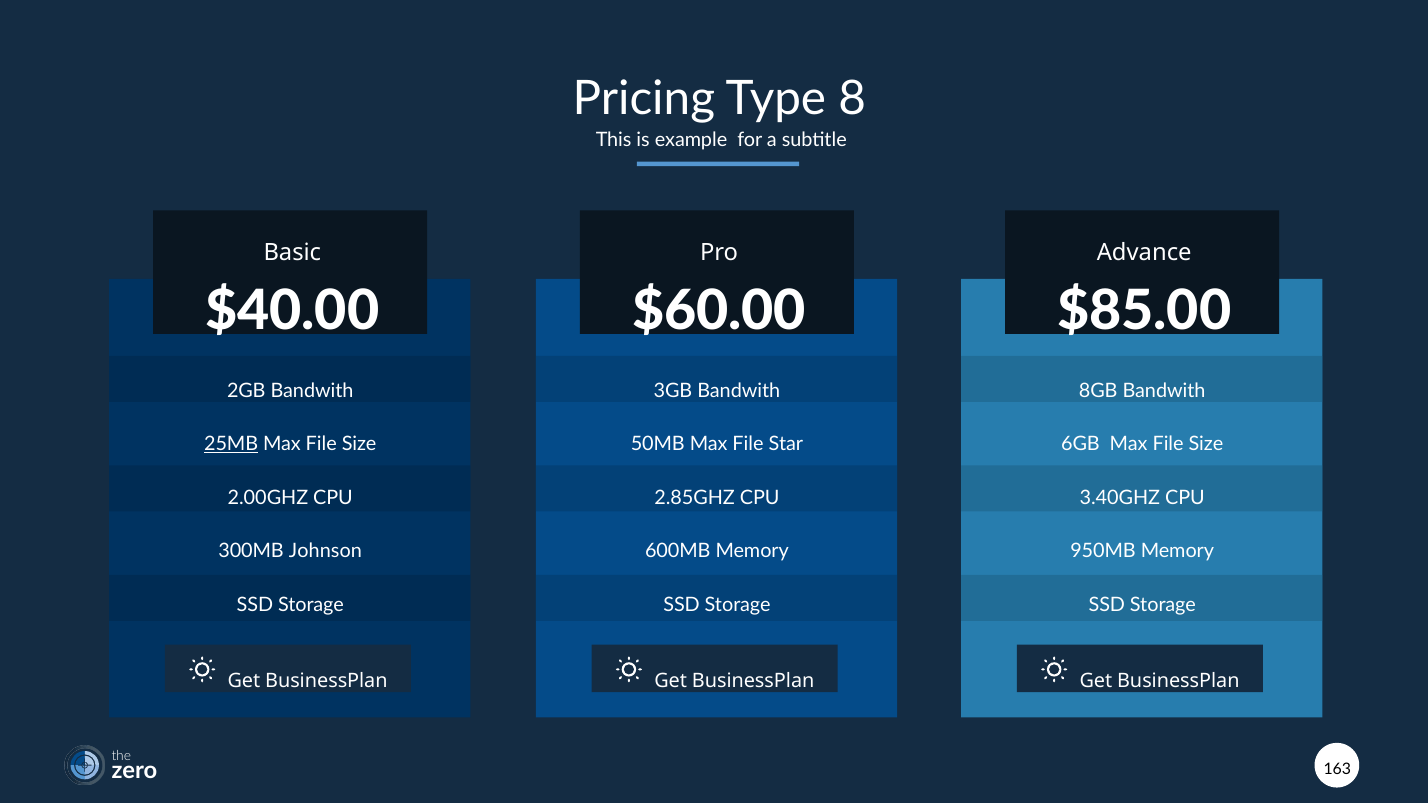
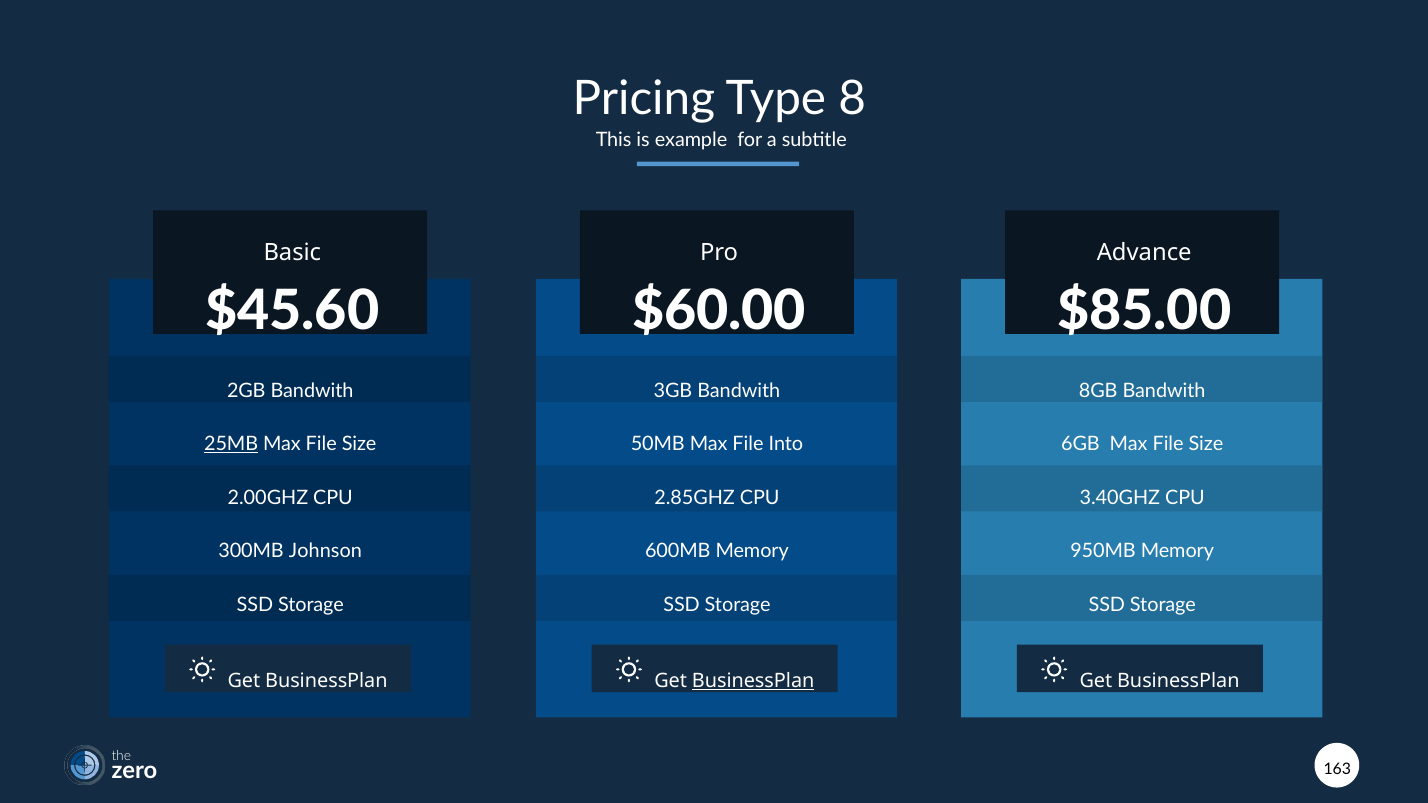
$40.00: $40.00 -> $45.60 (292, 311)
Star: Star -> Into (786, 444)
BusinessPlan underline: none -> present (753, 681)
